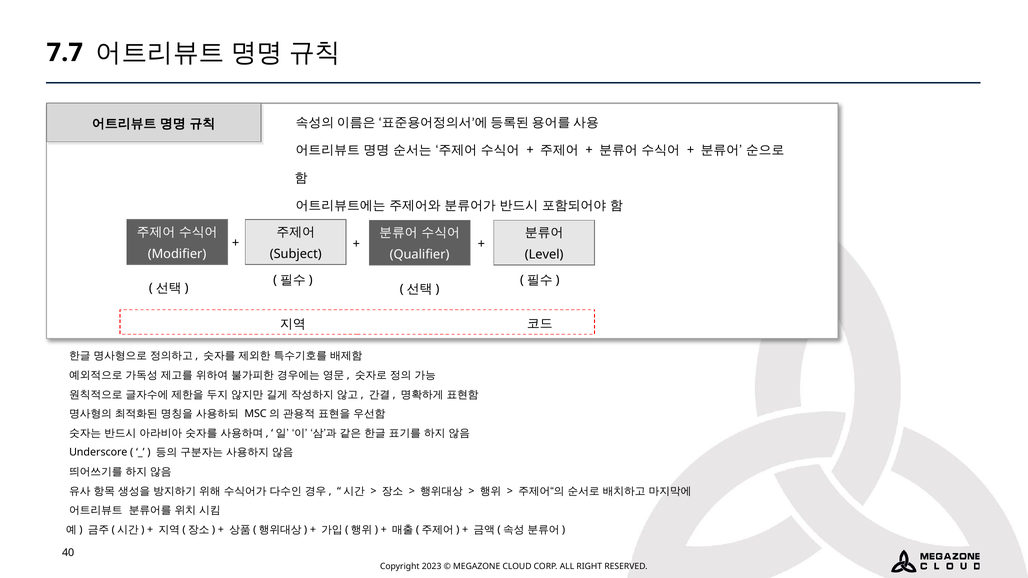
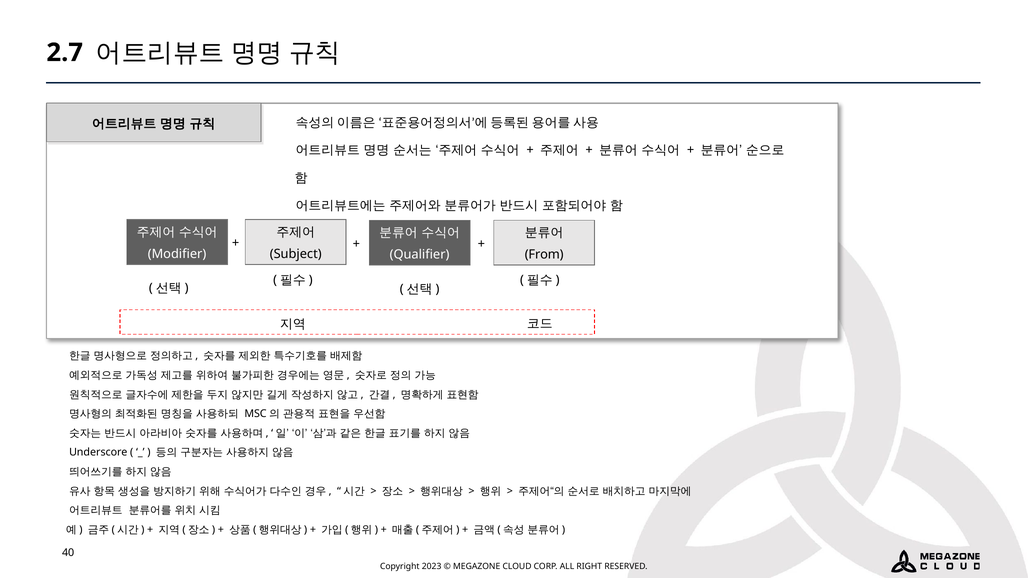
7.7: 7.7 -> 2.7 (65, 53)
Level: Level -> From (544, 255)
